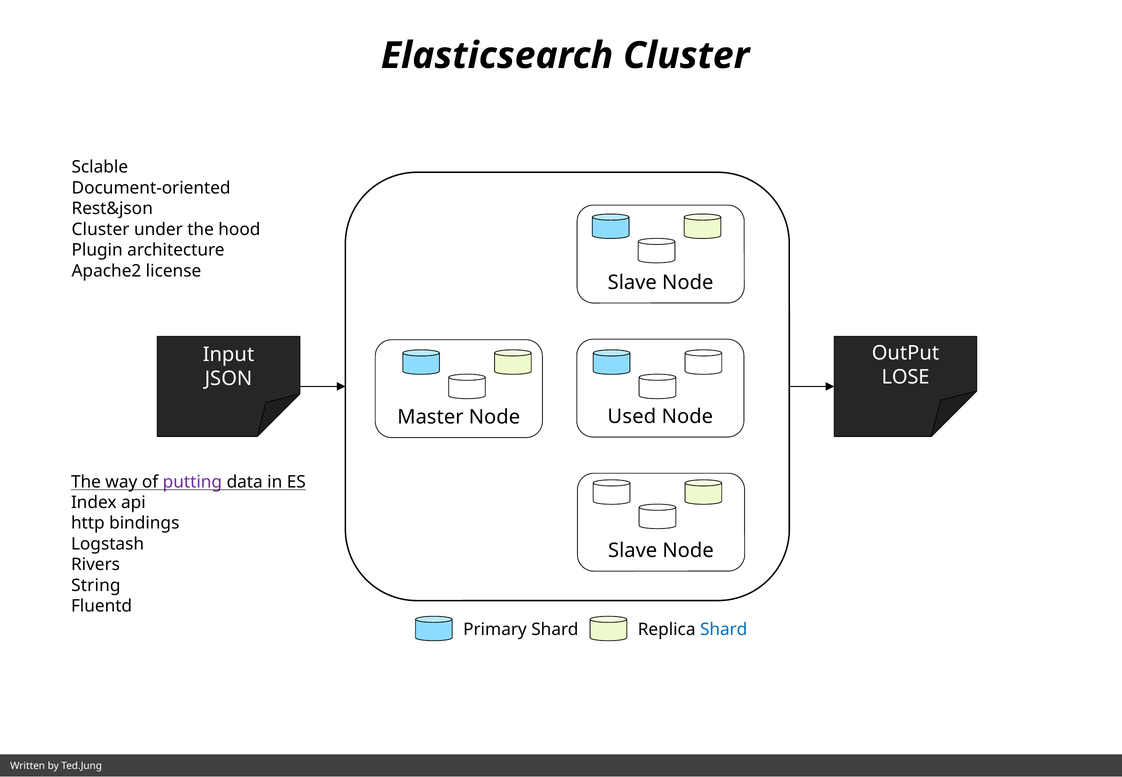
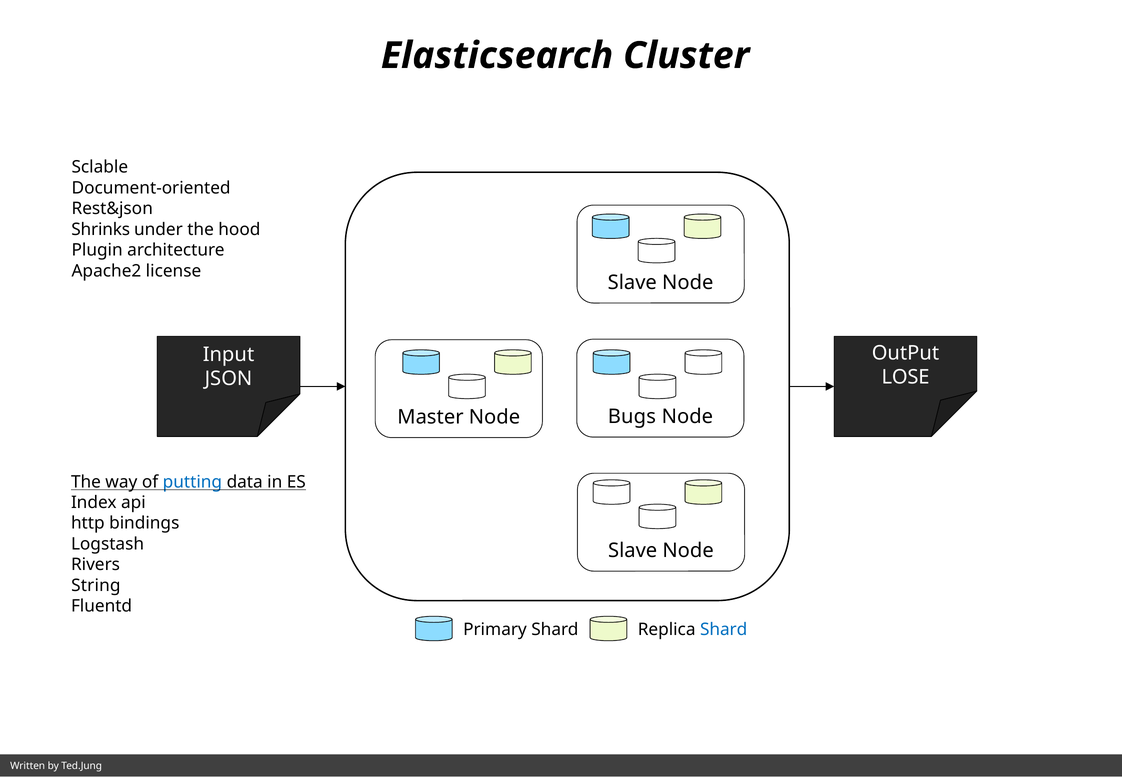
Cluster: Cluster -> Shrinks (101, 229)
Used: Used -> Bugs (632, 416)
putting colour: purple -> blue (192, 482)
